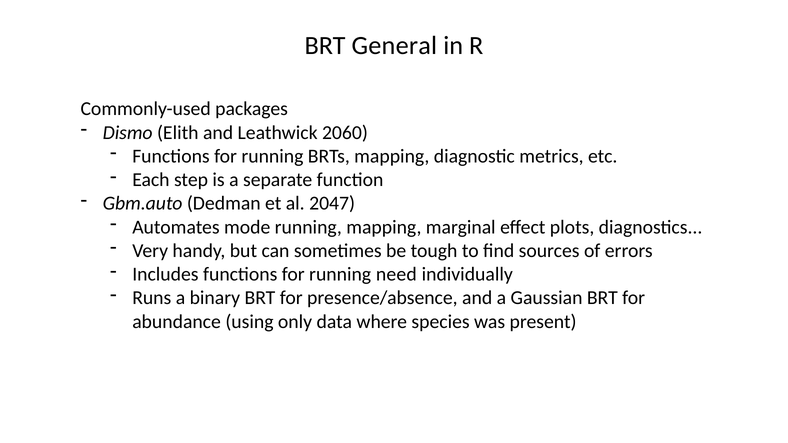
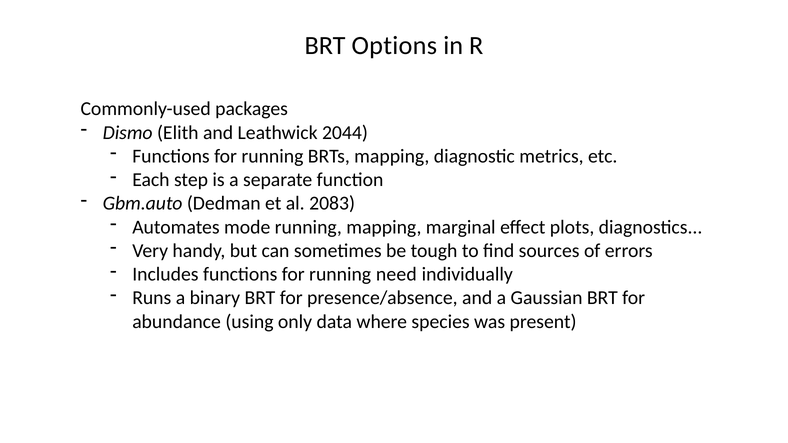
General: General -> Options (394, 46)
2060: 2060 -> 2044 (345, 133)
2047: 2047 -> 2083 (332, 204)
